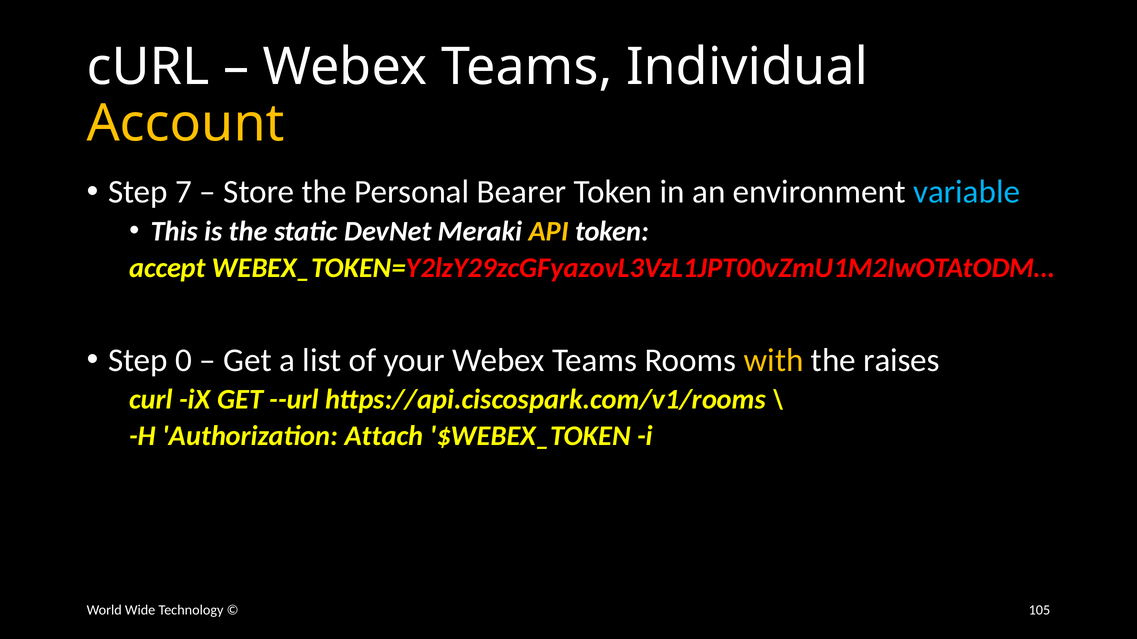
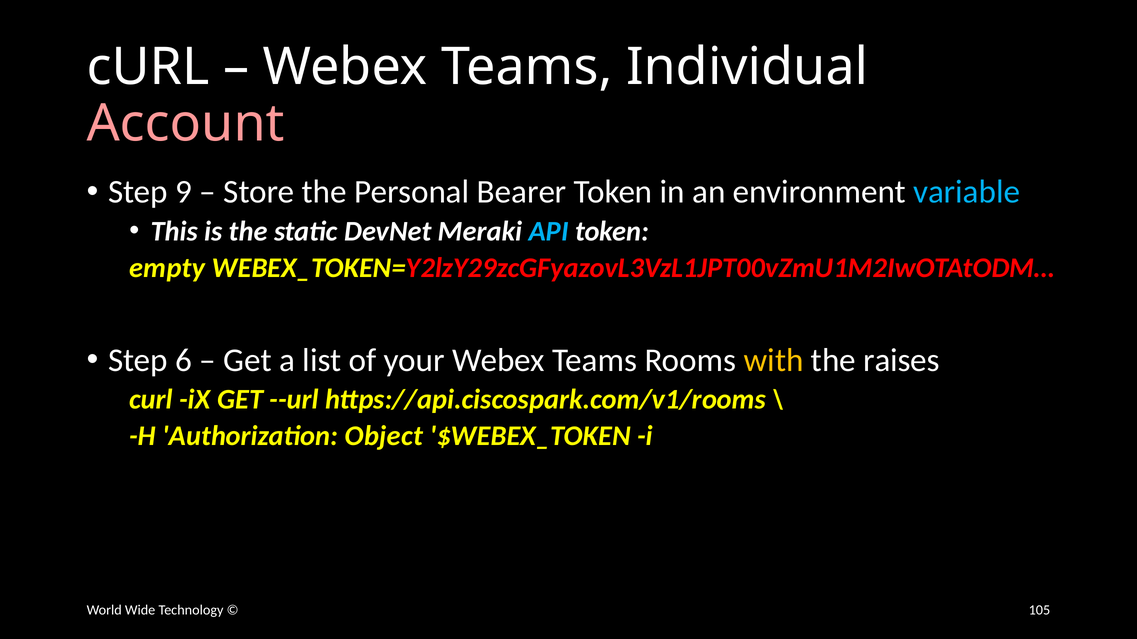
Account colour: yellow -> pink (186, 124)
7: 7 -> 9 (184, 192)
API colour: yellow -> light blue (549, 231)
accept: accept -> empty (167, 268)
0: 0 -> 6 (184, 361)
Attach: Attach -> Object (384, 436)
